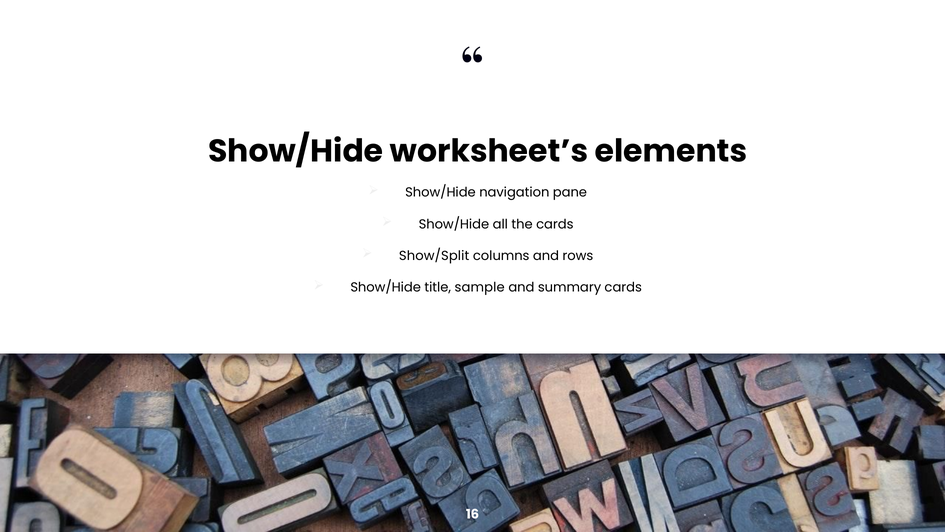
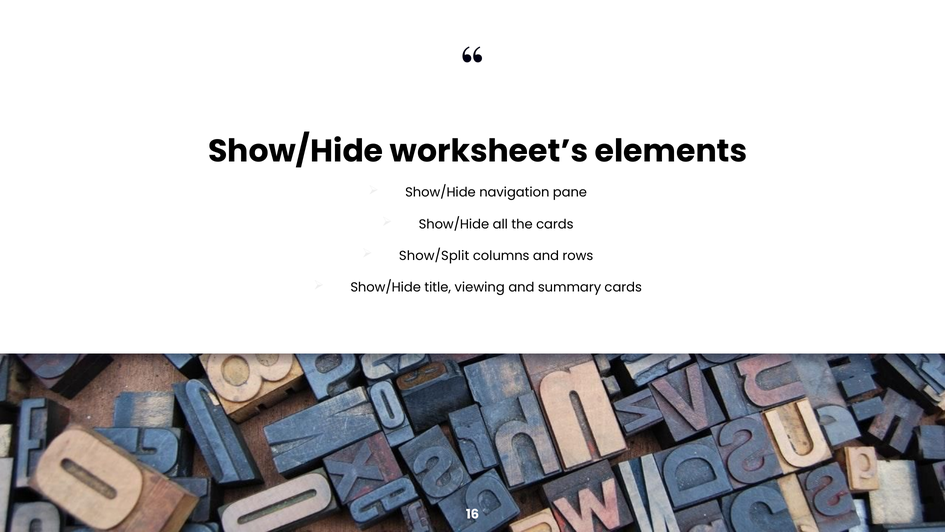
sample: sample -> viewing (480, 287)
